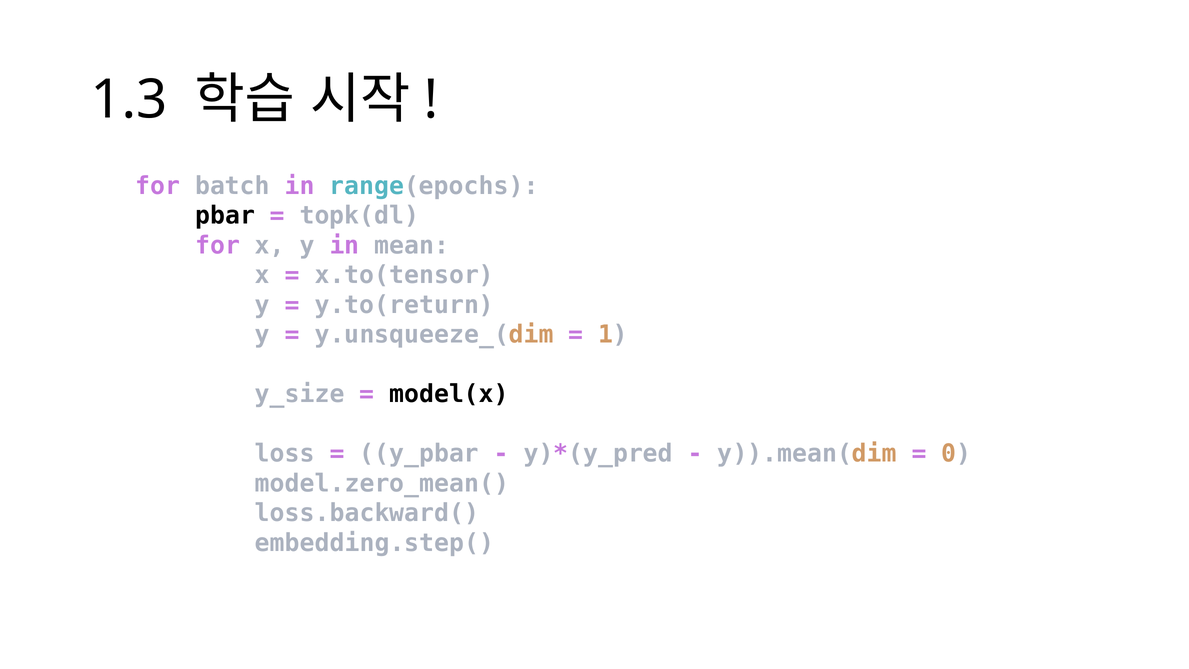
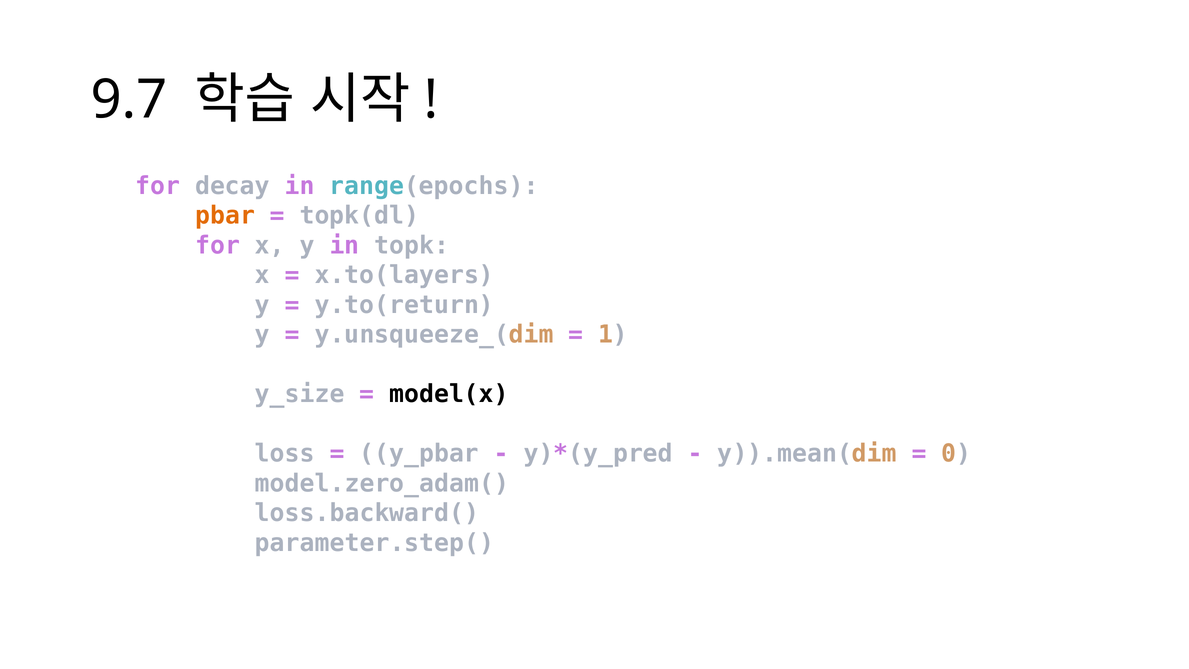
1.3: 1.3 -> 9.7 (129, 100)
batch: batch -> decay (232, 186)
pbar colour: black -> orange (225, 216)
mean: mean -> topk (412, 245)
x.to(tensor: x.to(tensor -> x.to(layers (404, 275)
model.zero_mean(: model.zero_mean( -> model.zero_adam( (382, 483)
embedding.step(: embedding.step( -> parameter.step( (375, 543)
